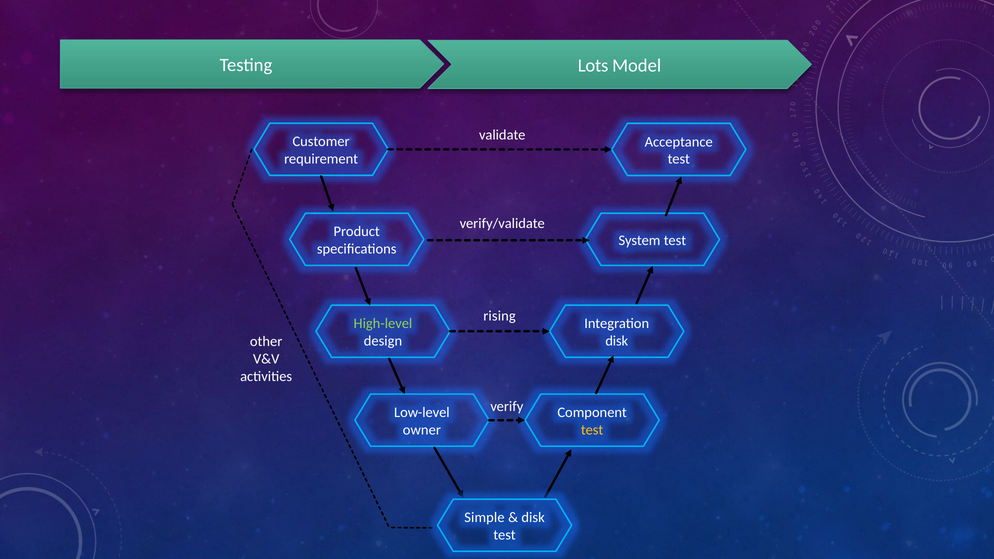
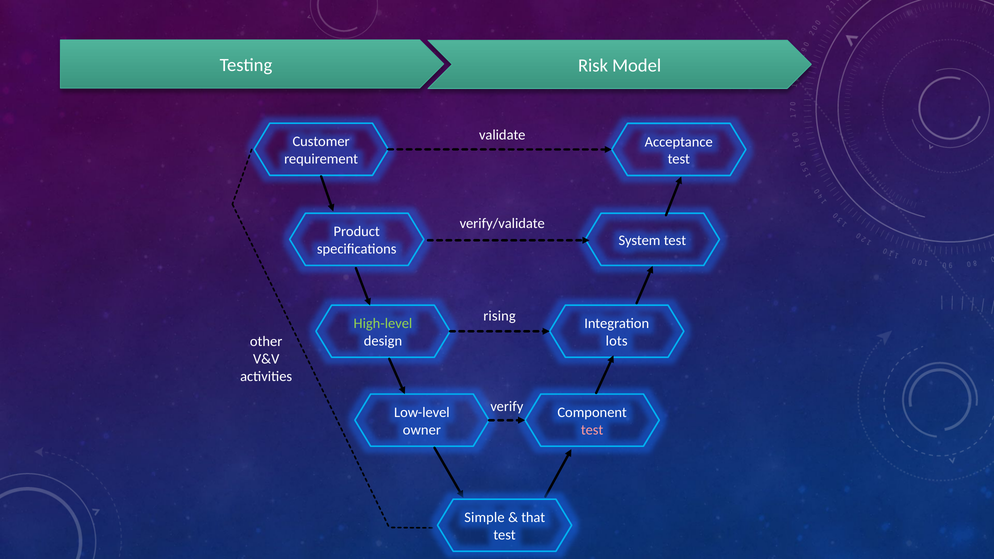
Lots: Lots -> Risk (593, 66)
disk: disk -> lots (617, 341)
test colour: yellow -> pink (592, 430)
disk: disk -> that (533, 518)
